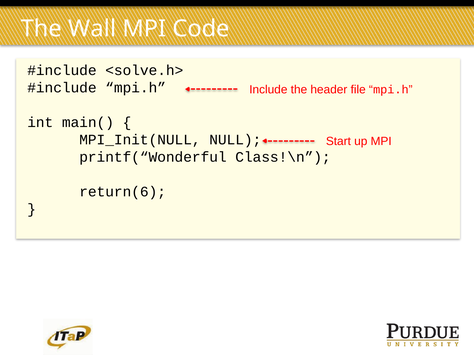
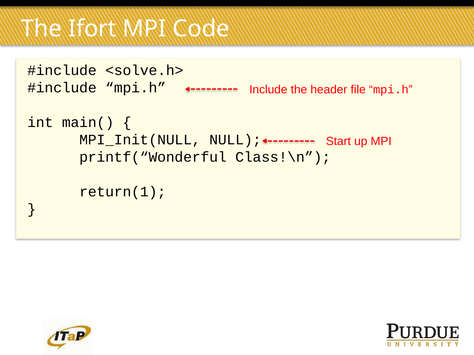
Wall: Wall -> Ifort (92, 29)
return(6: return(6 -> return(1 (123, 192)
